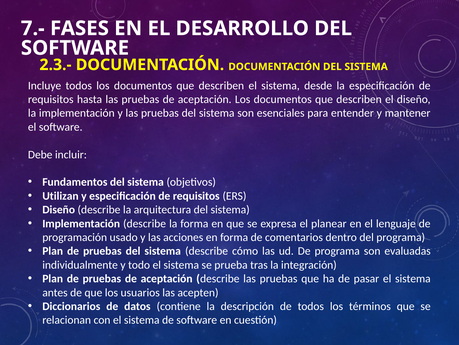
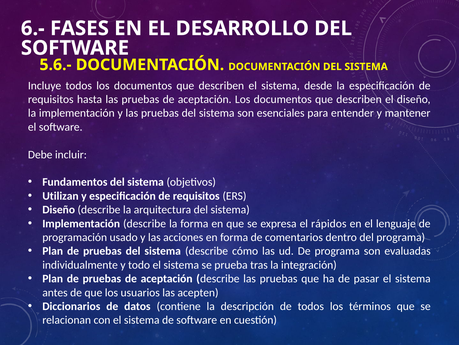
7.-: 7.- -> 6.- (33, 28)
2.3.-: 2.3.- -> 5.6.- (56, 65)
planear: planear -> rápidos (329, 223)
